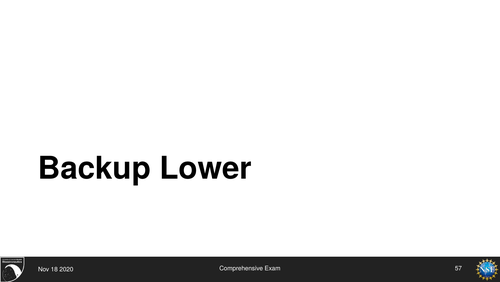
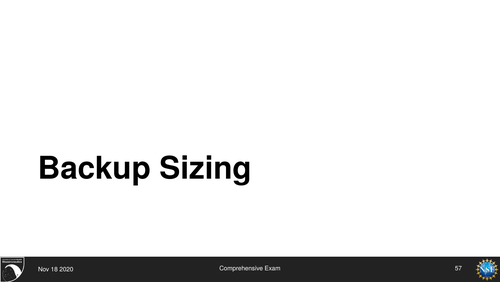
Lower: Lower -> Sizing (206, 168)
